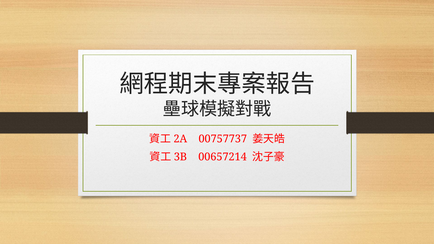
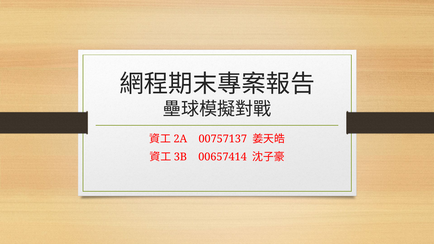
00757737: 00757737 -> 00757137 (223, 139)
00657214: 00657214 -> 00657414 (223, 157)
